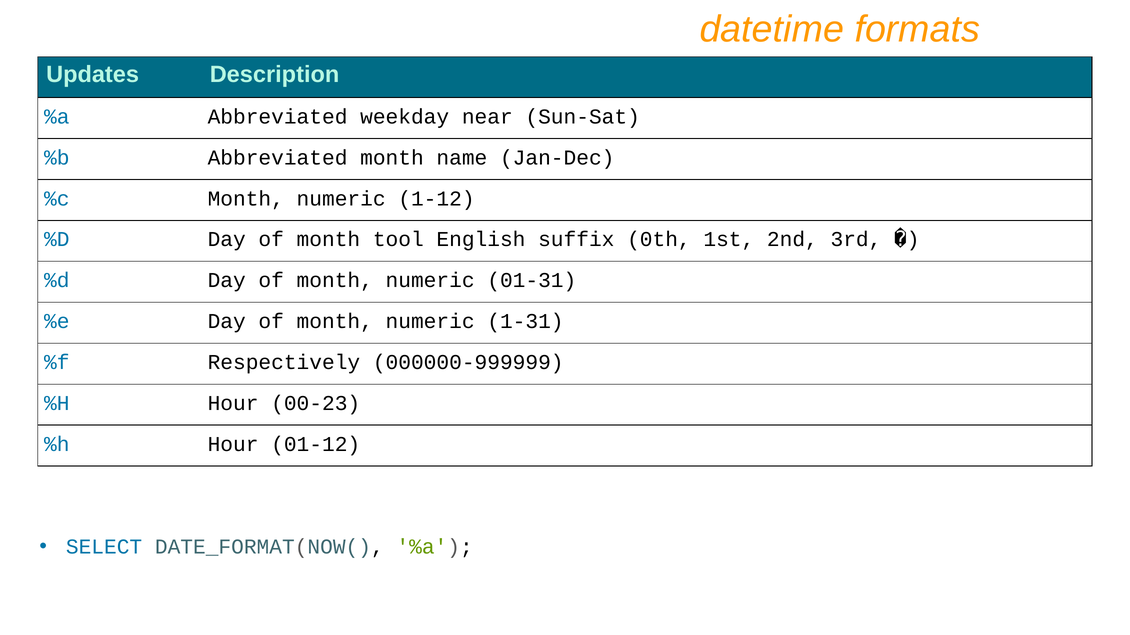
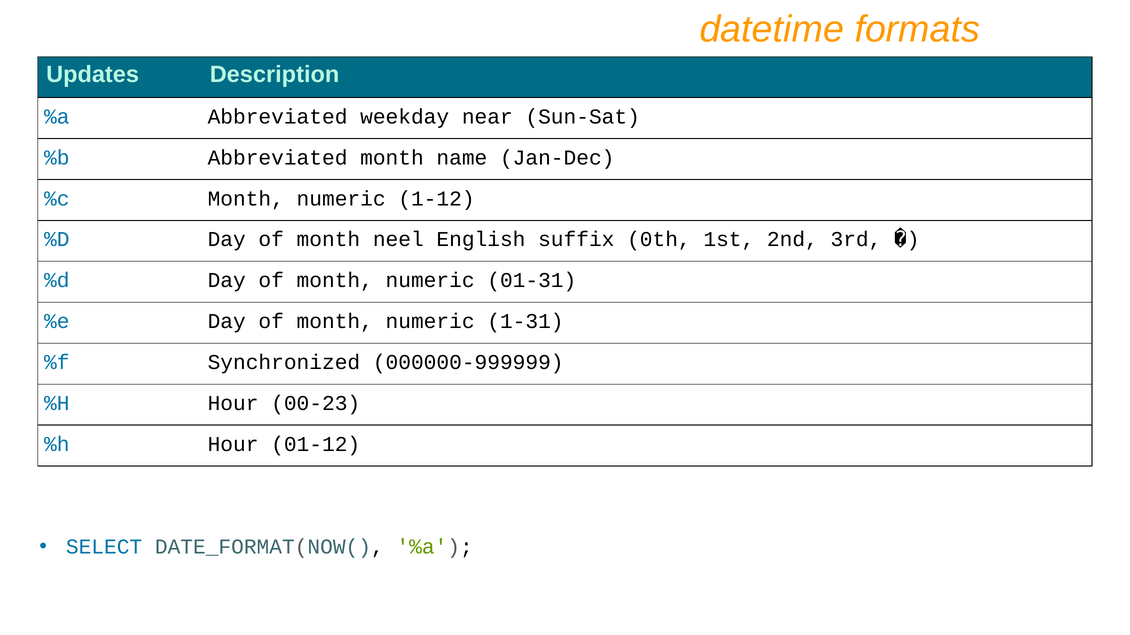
tool: tool -> neel (398, 240)
Respectively: Respectively -> Synchronized (284, 363)
